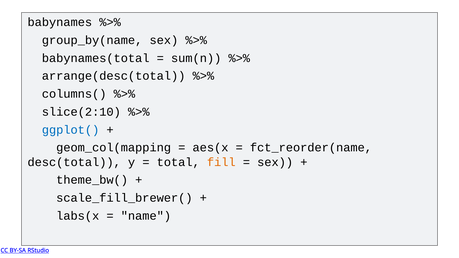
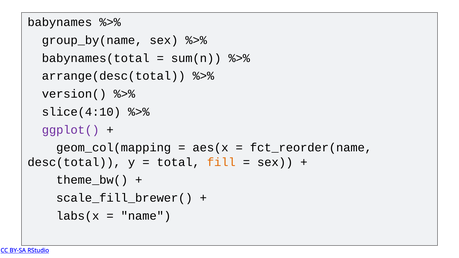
columns(: columns( -> version( (74, 94)
slice(2:10: slice(2:10 -> slice(4:10 (81, 112)
ggplot( colour: blue -> purple (71, 130)
